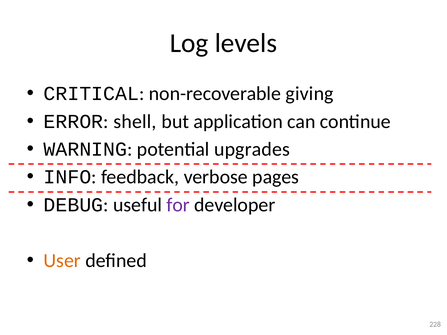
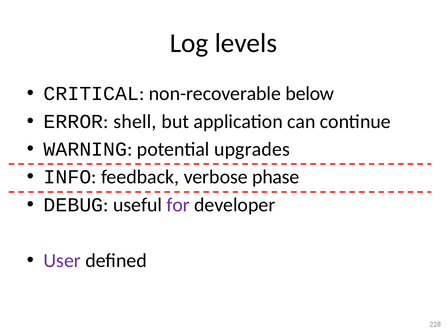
giving: giving -> below (310, 94)
pages: pages -> phase (276, 177)
User colour: orange -> purple (62, 261)
